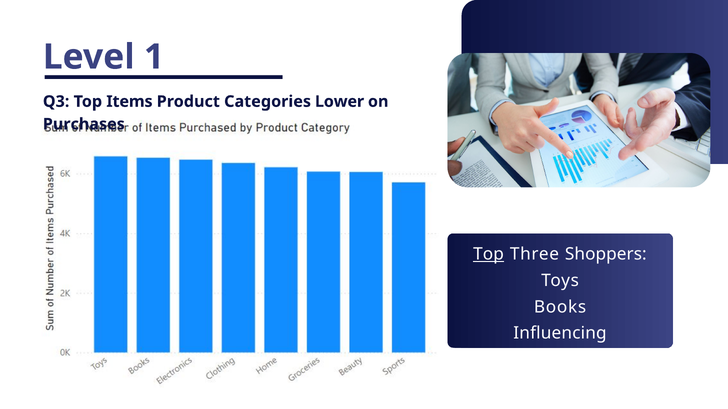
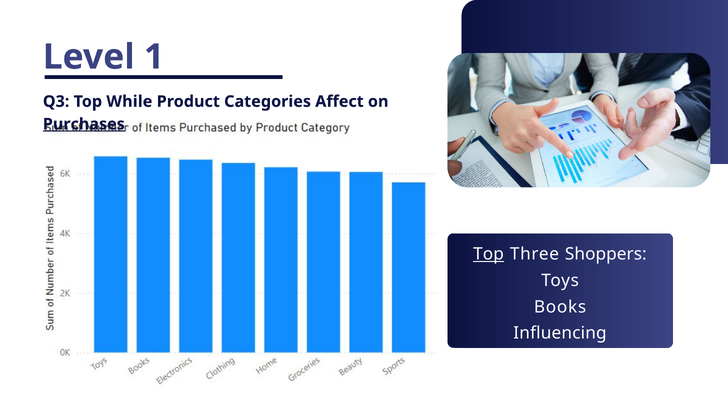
Items: Items -> While (129, 102)
Lower: Lower -> Affect (339, 102)
Purchases underline: none -> present (84, 124)
